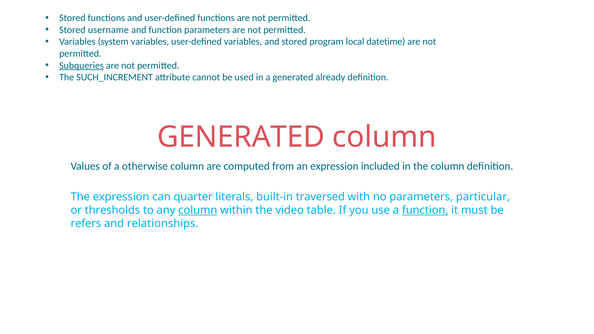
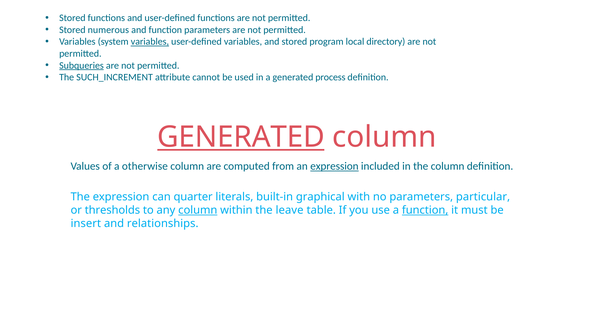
username: username -> numerous (108, 30)
variables underline: none -> present (150, 42)
datetime: datetime -> directory (386, 42)
already: already -> process (330, 77)
GENERATED underline: none -> present (241, 137)
expression underline: none -> present (334, 166)
traversed: traversed -> graphical (320, 197)
video: video -> leave (290, 210)
refers: refers -> insert (86, 224)
